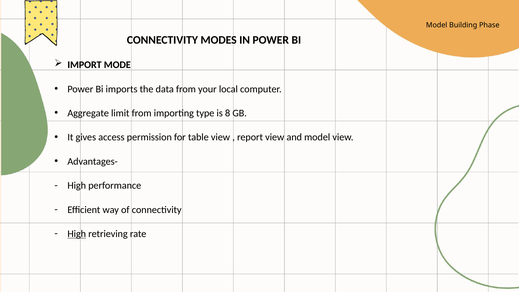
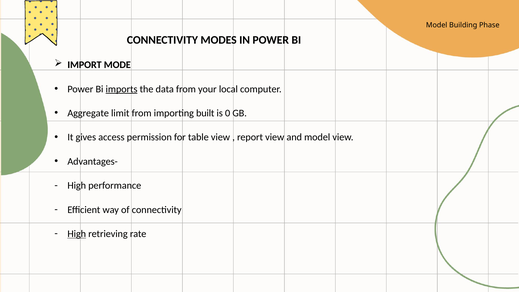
imports underline: none -> present (122, 89)
type: type -> built (205, 113)
8: 8 -> 0 (228, 113)
